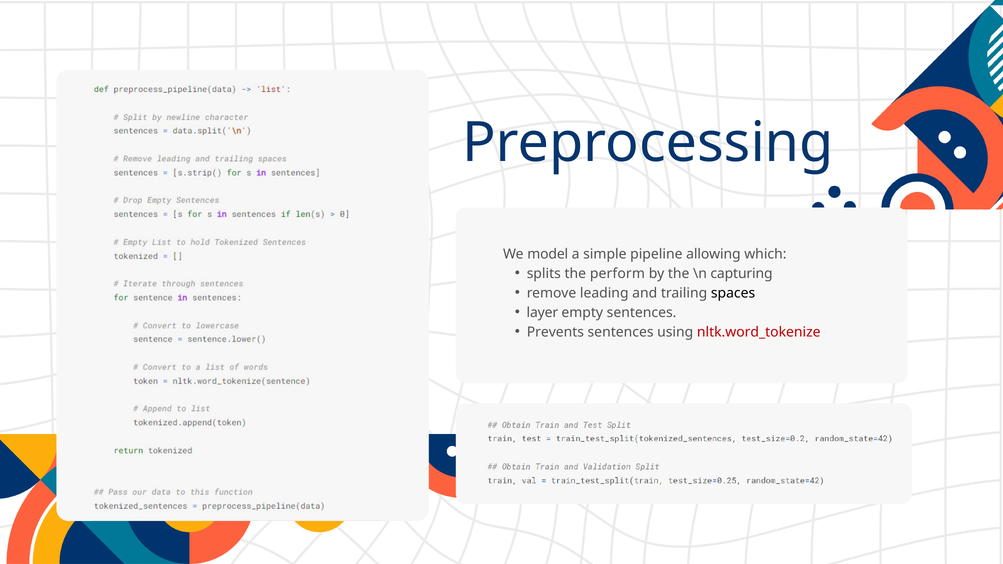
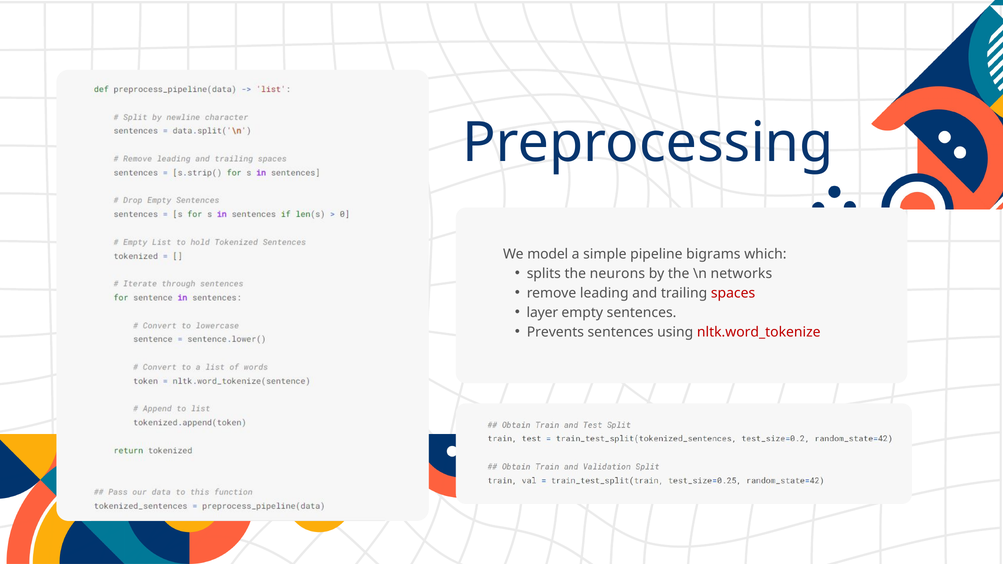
allowing: allowing -> bigrams (713, 254)
perform: perform -> neurons (617, 274)
capturing: capturing -> networks (741, 274)
spaces colour: black -> red (733, 293)
